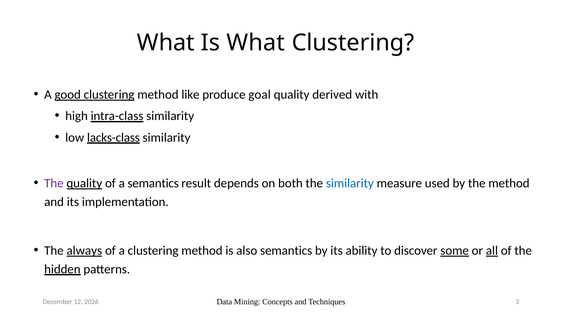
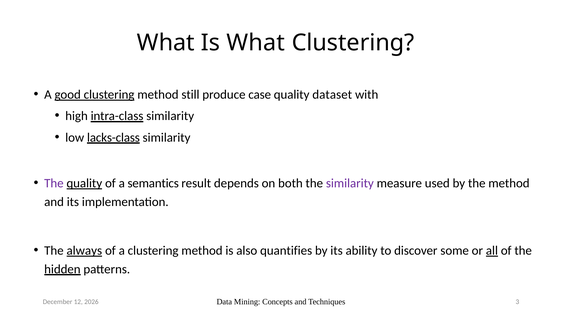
like: like -> still (190, 95)
goal: goal -> case (260, 95)
derived: derived -> dataset (332, 95)
similarity colour: blue -> purple (350, 183)
also semantics: semantics -> quantifies (286, 251)
some underline: present -> none (455, 251)
